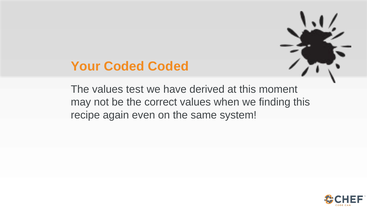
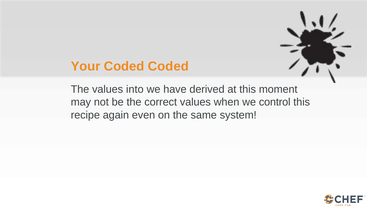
test: test -> into (135, 89)
finding: finding -> control (275, 102)
